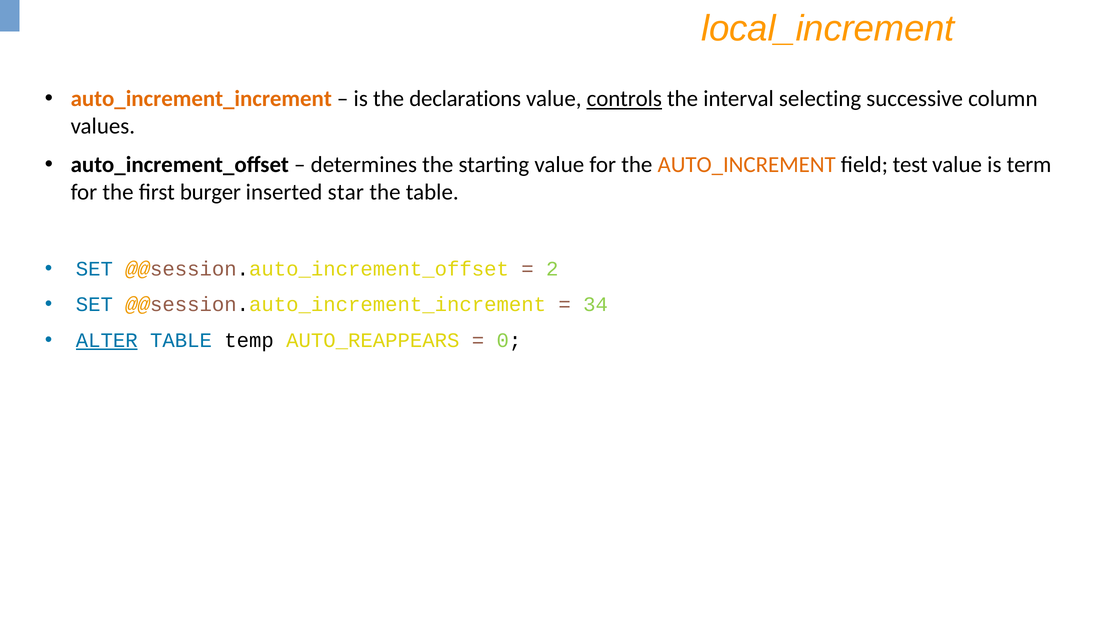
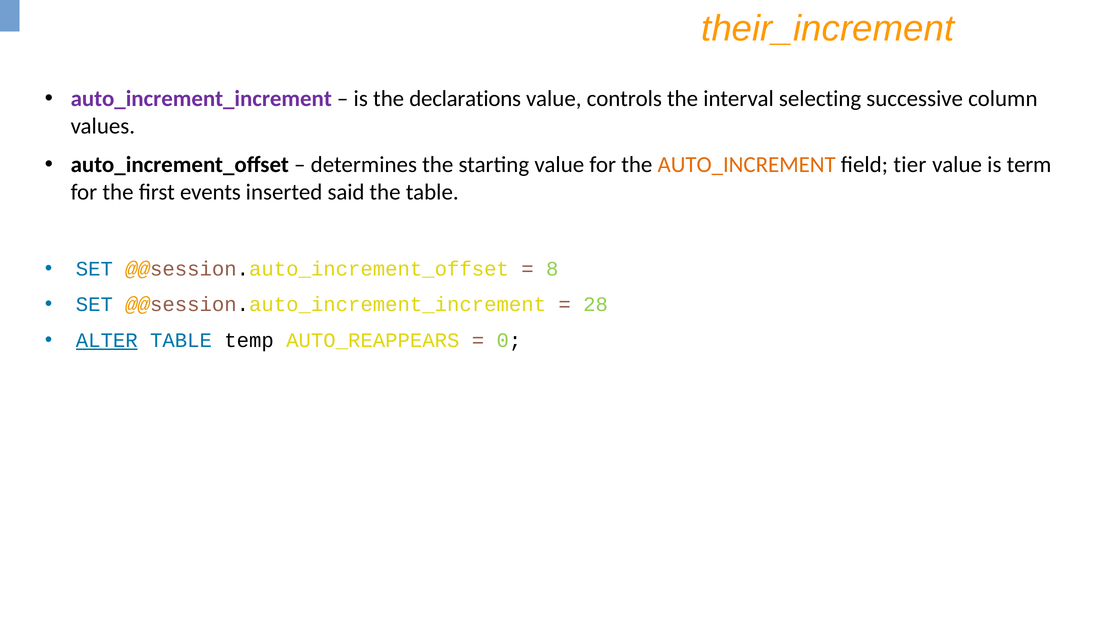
local_increment: local_increment -> their_increment (828, 29)
auto_increment_increment colour: orange -> purple (201, 99)
controls underline: present -> none (624, 99)
test: test -> tier (910, 165)
burger: burger -> events (210, 192)
star: star -> said (346, 192)
2: 2 -> 8 (552, 269)
34: 34 -> 28 (596, 304)
